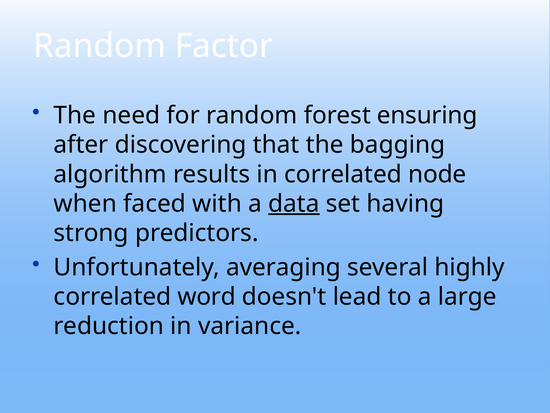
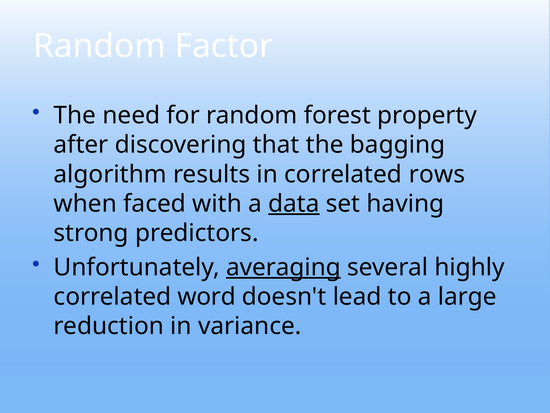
ensuring: ensuring -> property (427, 115)
node: node -> rows (437, 174)
averaging underline: none -> present (283, 267)
